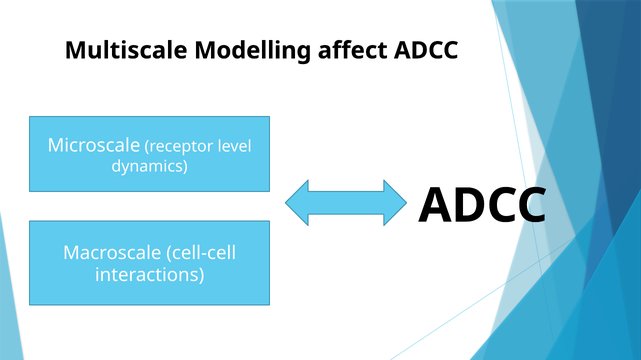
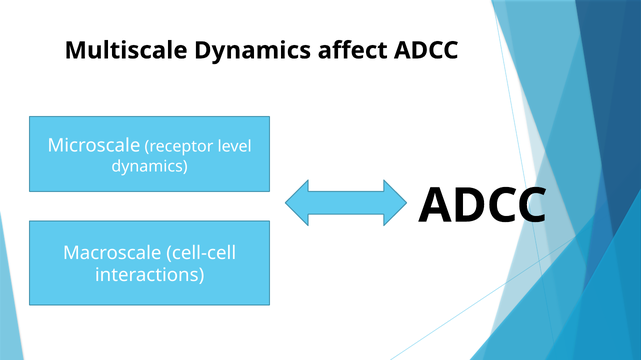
Multiscale Modelling: Modelling -> Dynamics (253, 51)
